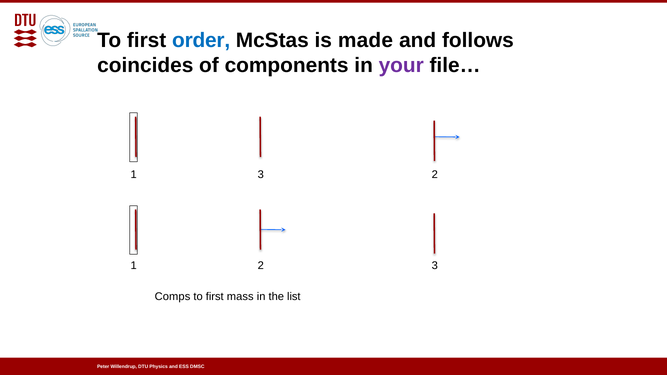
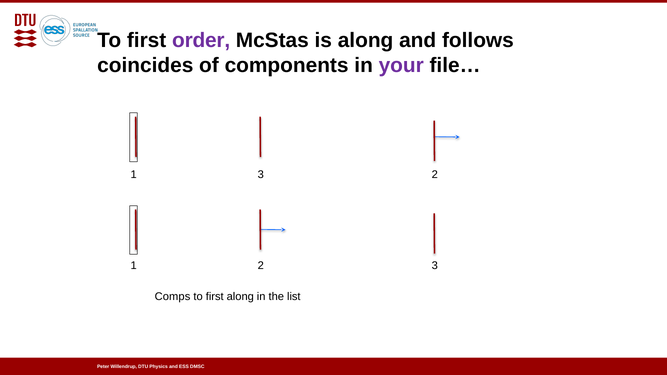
order colour: blue -> purple (201, 40)
is made: made -> along (366, 40)
first mass: mass -> along (240, 297)
